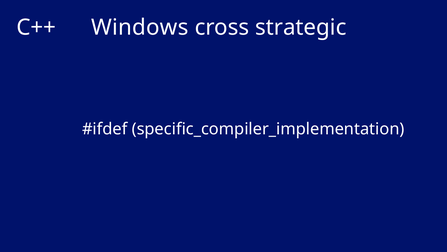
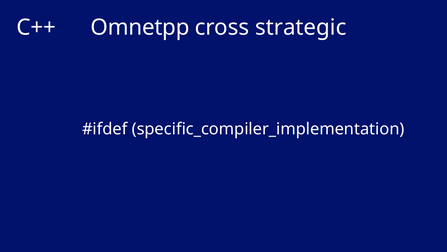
Windows: Windows -> Omnetpp (140, 27)
